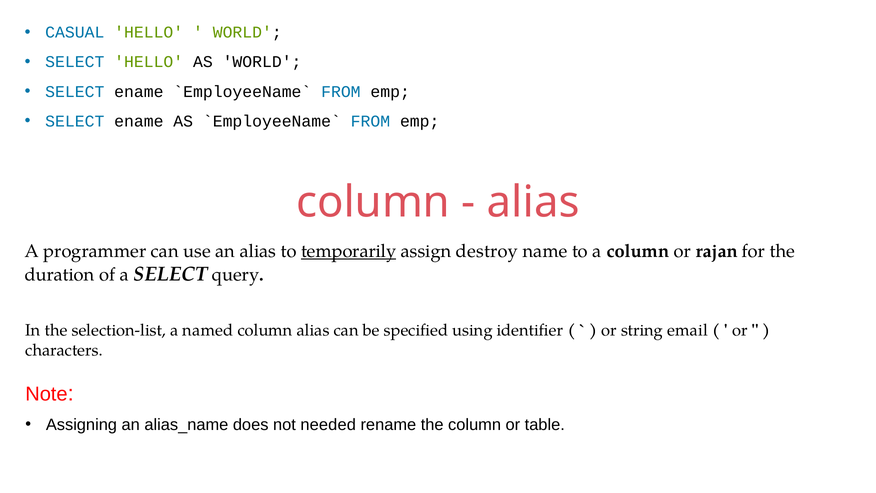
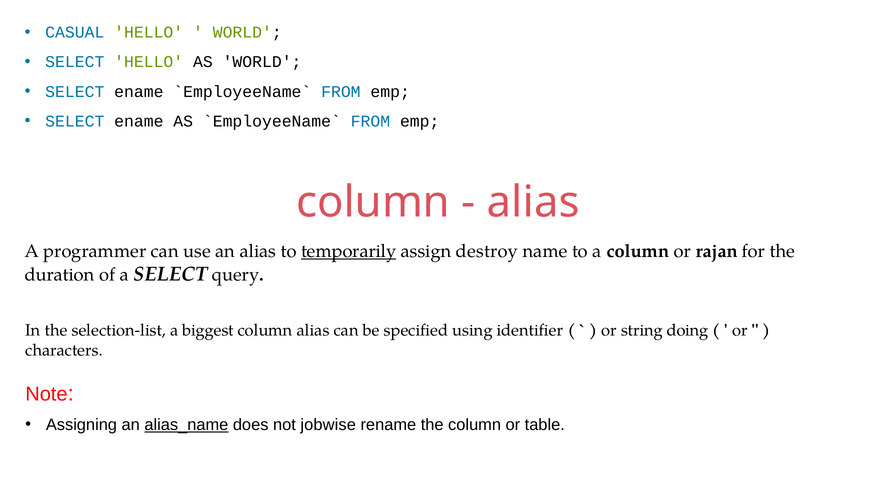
named: named -> biggest (208, 330)
email: email -> doing (688, 330)
alias_name underline: none -> present (186, 425)
needed: needed -> jobwise (328, 425)
